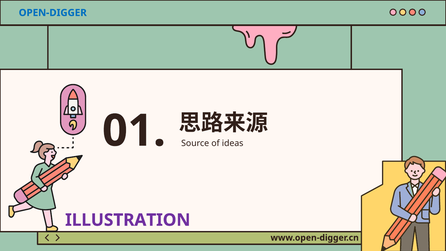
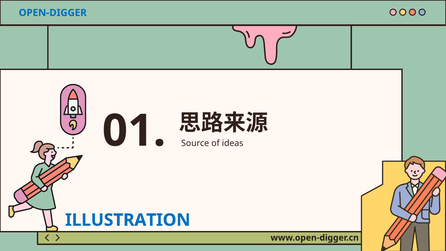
ILLUSTRATION colour: purple -> blue (128, 220)
